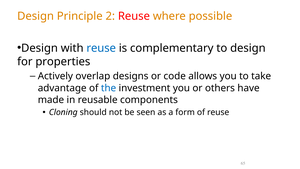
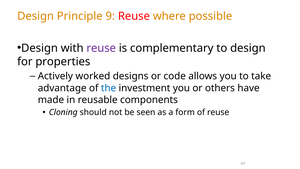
2: 2 -> 9 (110, 16)
reuse colour: blue -> purple (101, 48)
overlap: overlap -> worked (93, 76)
